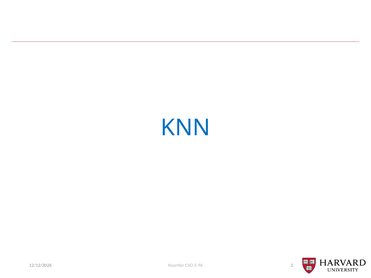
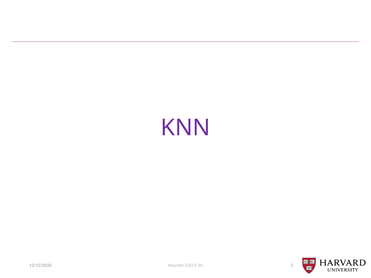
KNN colour: blue -> purple (186, 128)
